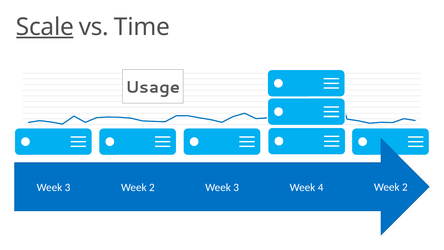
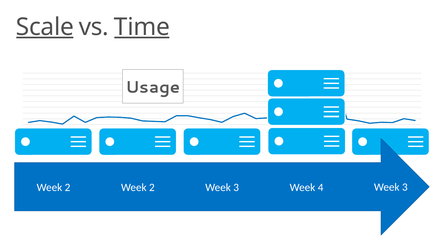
Time underline: none -> present (142, 27)
3: 3 -> 2 (68, 187)
4 Week 2: 2 -> 3 (405, 187)
